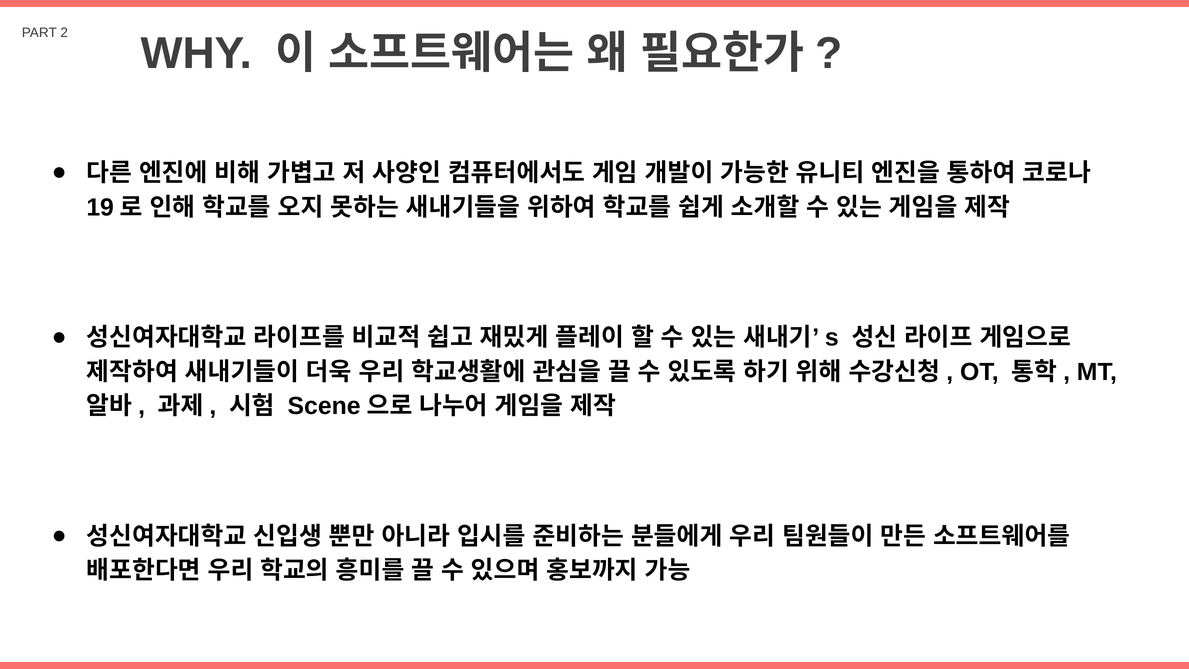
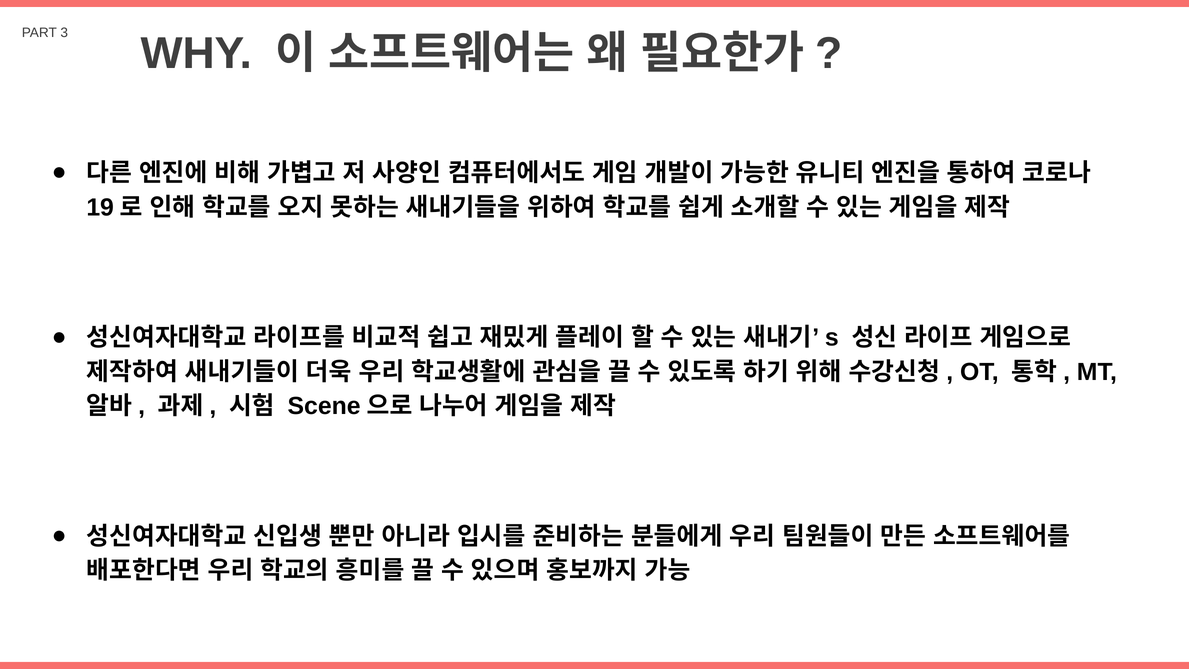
2: 2 -> 3 (64, 33)
